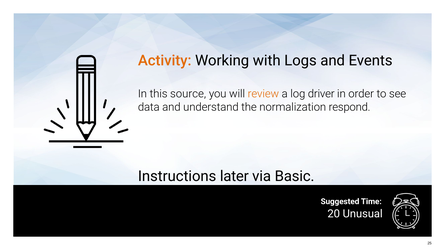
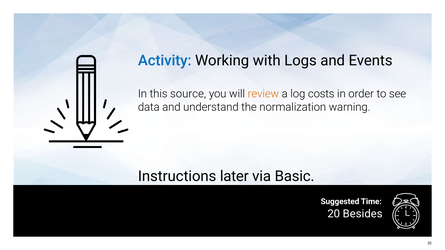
Activity colour: orange -> blue (165, 61)
driver: driver -> costs (321, 94)
respond: respond -> warning (350, 107)
Unusual: Unusual -> Besides (363, 214)
